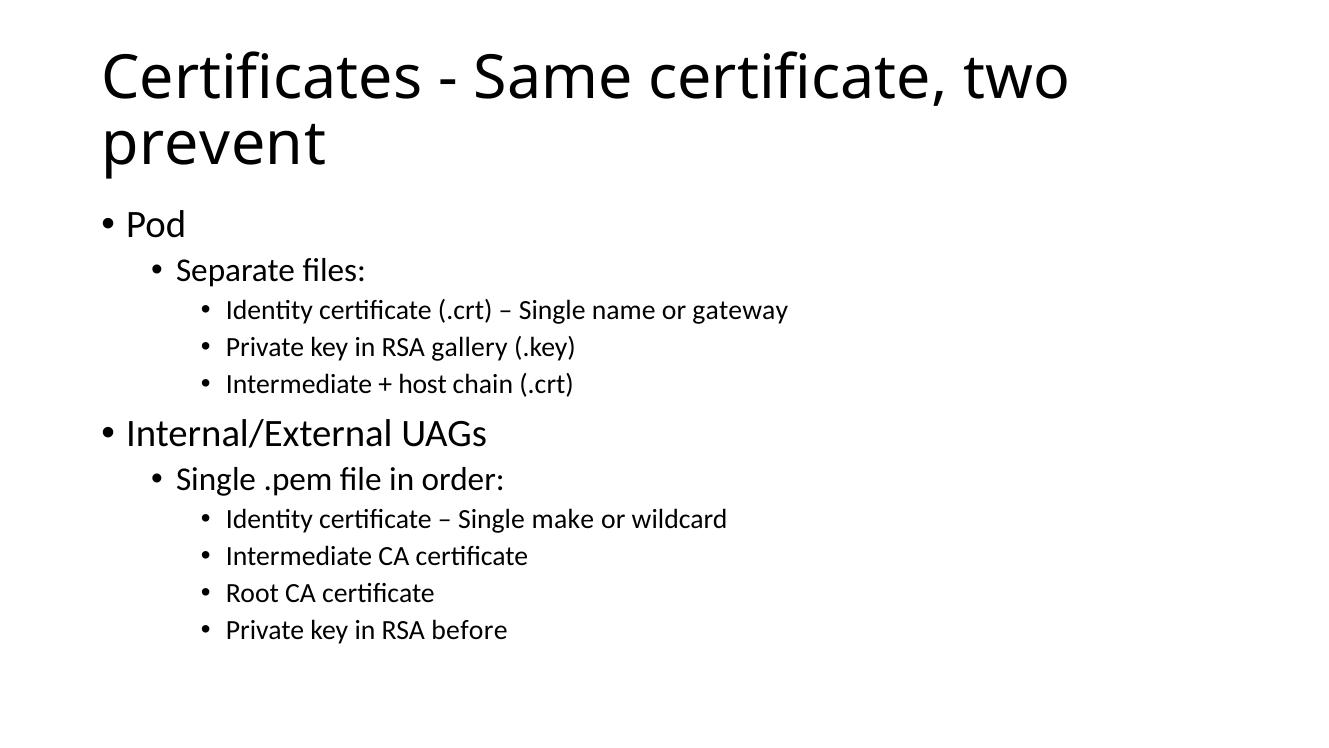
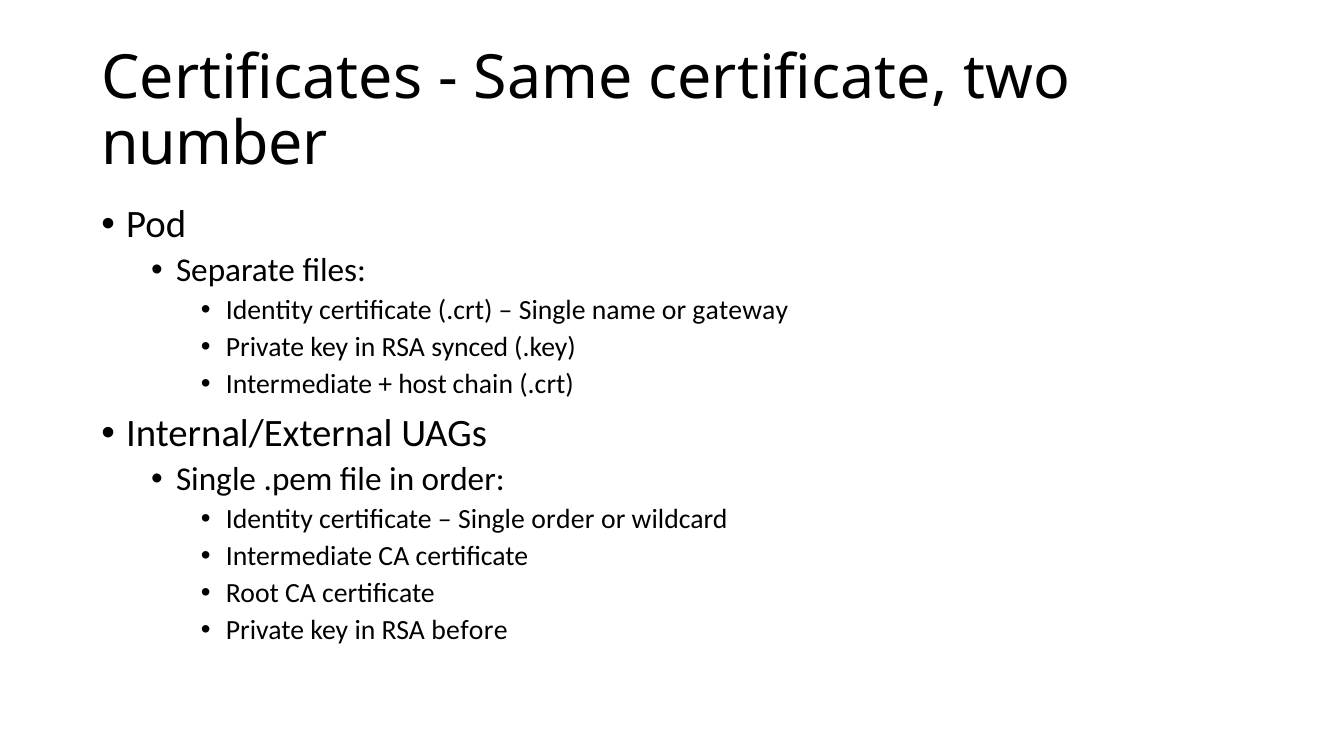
prevent: prevent -> number (214, 145)
gallery: gallery -> synced (470, 347)
Single make: make -> order (563, 519)
